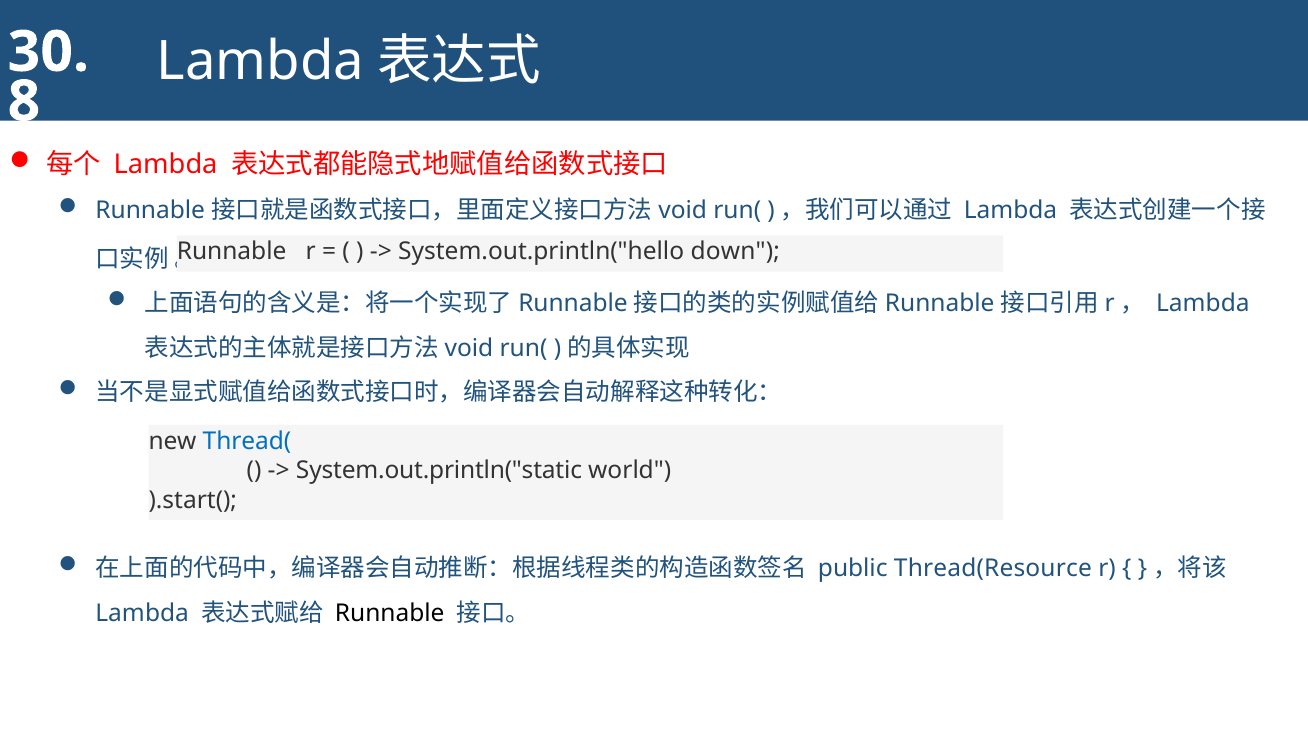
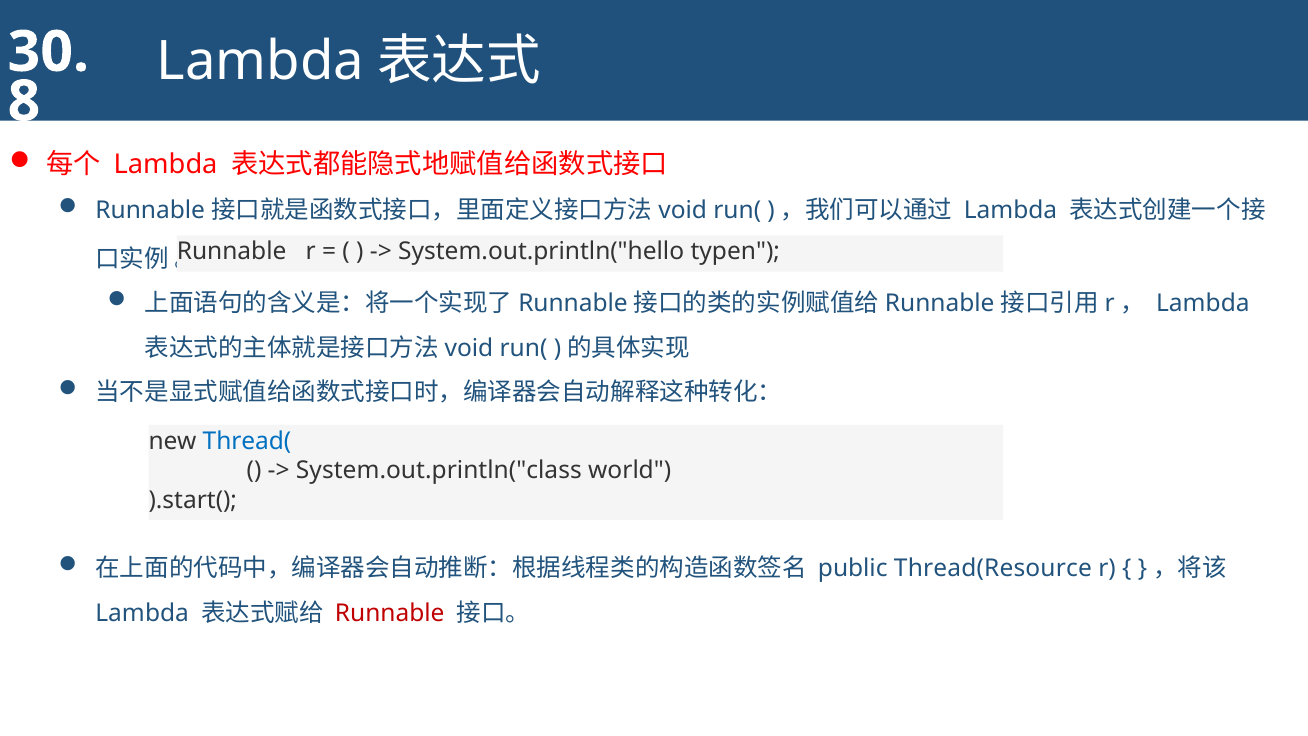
down: down -> typen (735, 252)
System.out.println("static: System.out.println("static -> System.out.println("class (439, 471)
Runnable colour: black -> red (390, 613)
